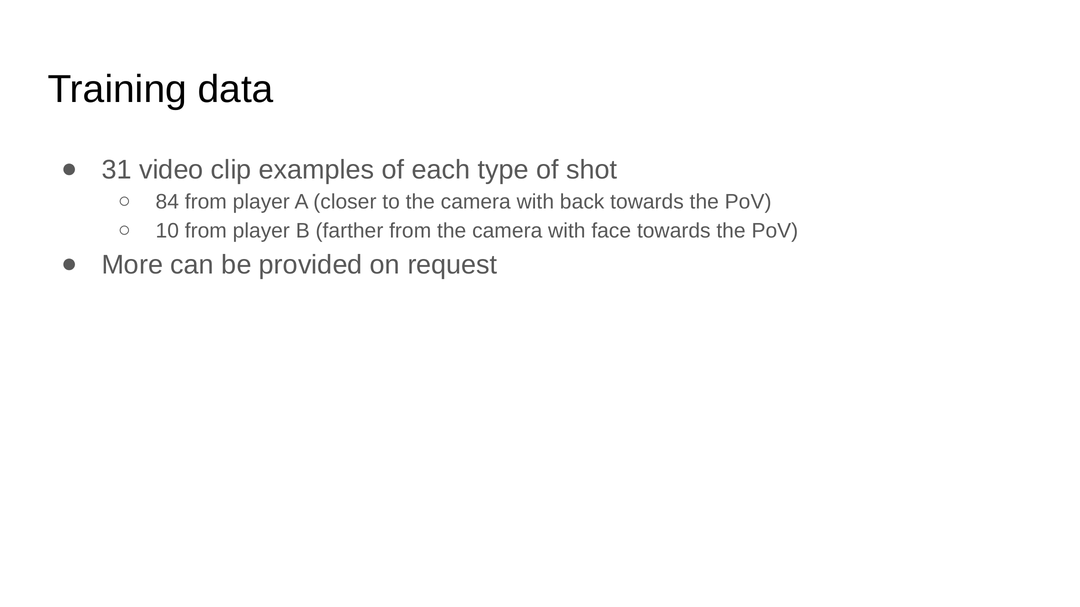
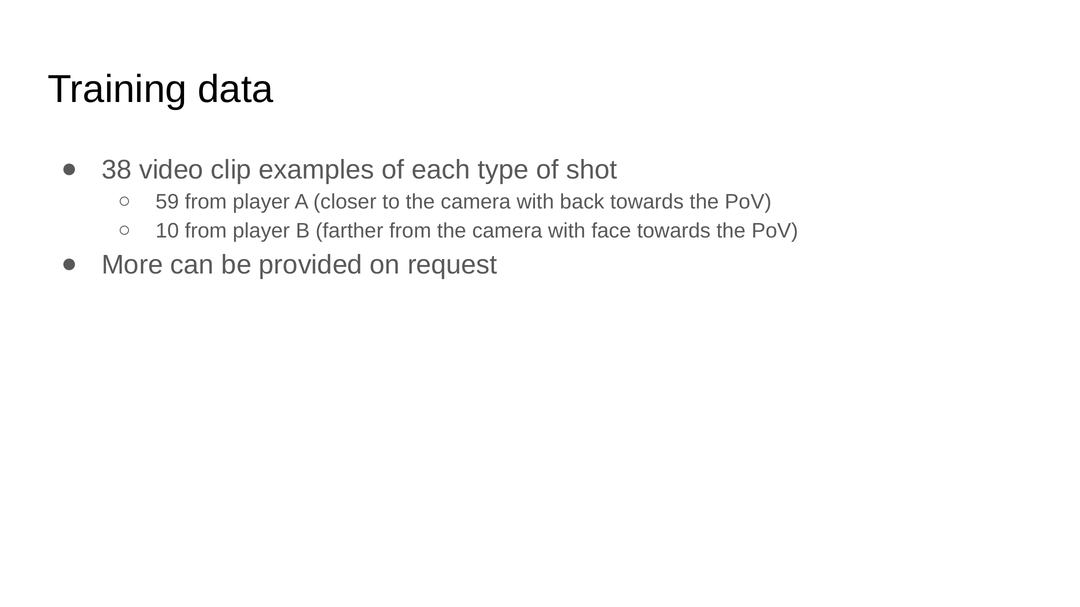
31: 31 -> 38 (117, 170)
84: 84 -> 59 (167, 202)
